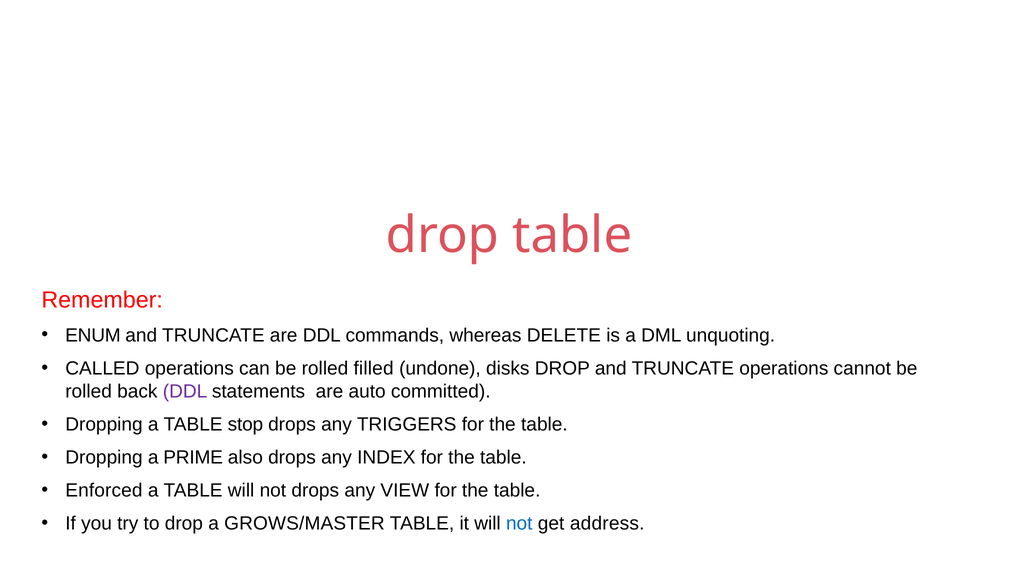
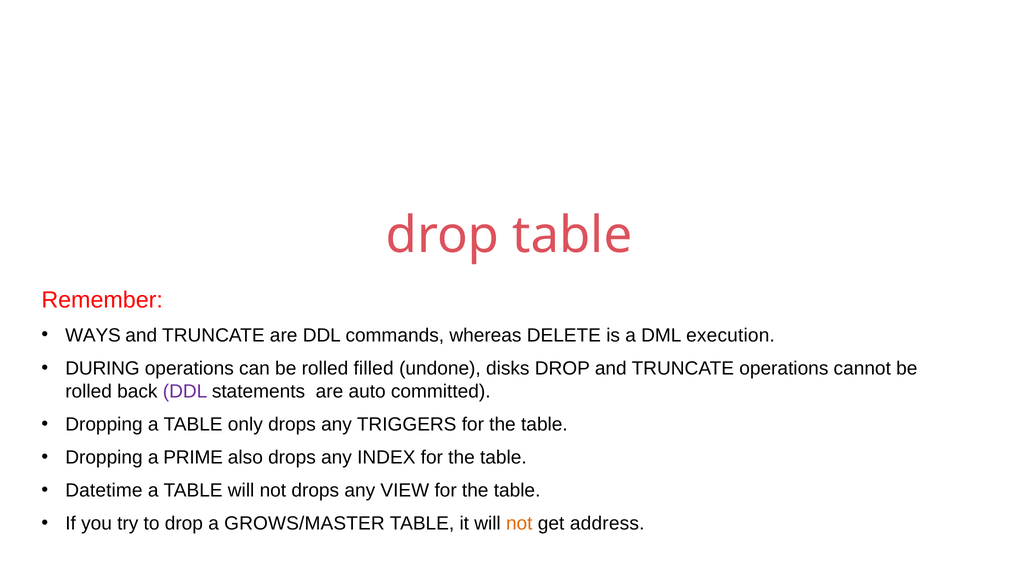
ENUM: ENUM -> WAYS (93, 335)
unquoting: unquoting -> execution (731, 335)
CALLED: CALLED -> DURING (102, 368)
stop: stop -> only (245, 424)
Enforced: Enforced -> Datetime (104, 490)
not colour: blue -> orange (519, 523)
